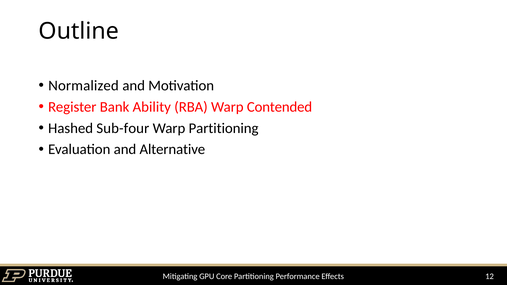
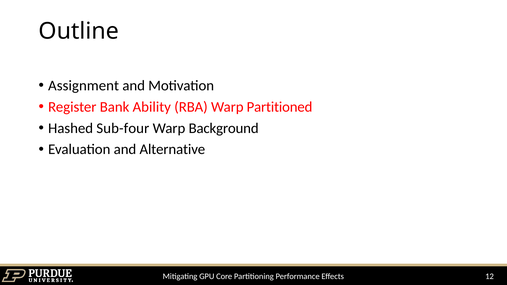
Normalized: Normalized -> Assignment (84, 86)
Contended: Contended -> Partitioned (280, 107)
Warp Partitioning: Partitioning -> Background (224, 128)
